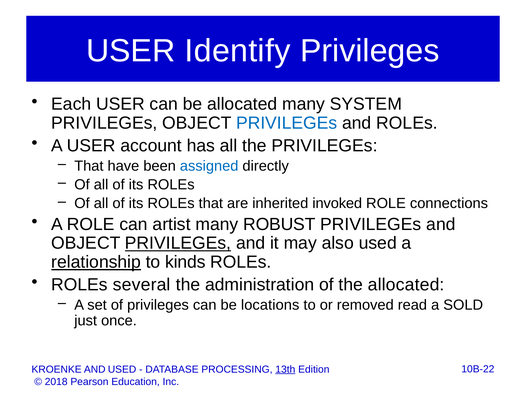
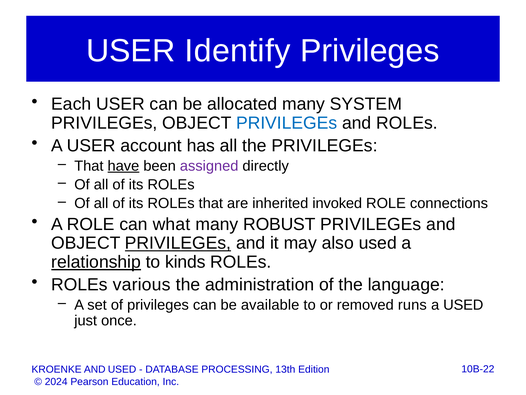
have underline: none -> present (123, 166)
assigned colour: blue -> purple (209, 166)
artist: artist -> what (172, 224)
several: several -> various (142, 284)
the allocated: allocated -> language (406, 284)
locations: locations -> available (270, 305)
read: read -> runs (412, 305)
a SOLD: SOLD -> USED (463, 305)
13th underline: present -> none (285, 369)
2018: 2018 -> 2024 (56, 381)
